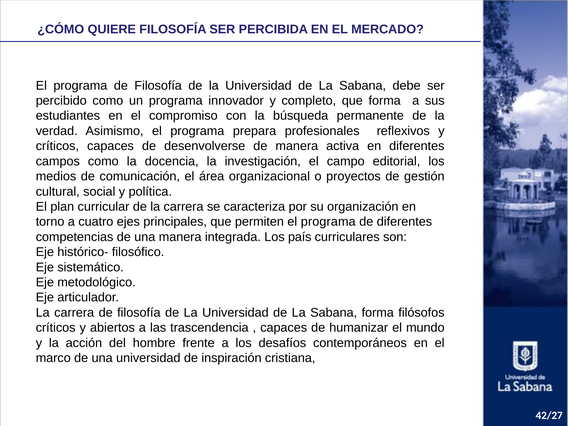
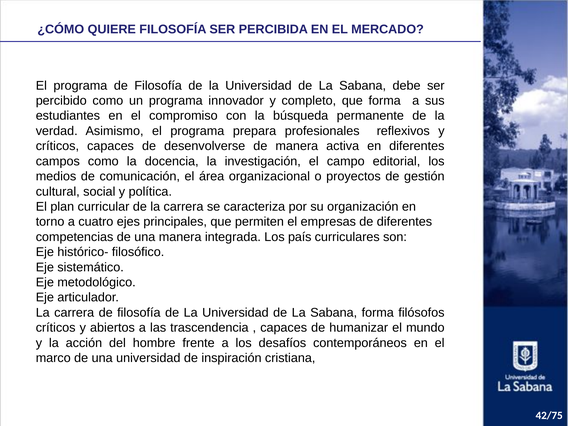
permiten el programa: programa -> empresas (328, 222)
42/27: 42/27 -> 42/75 (549, 415)
